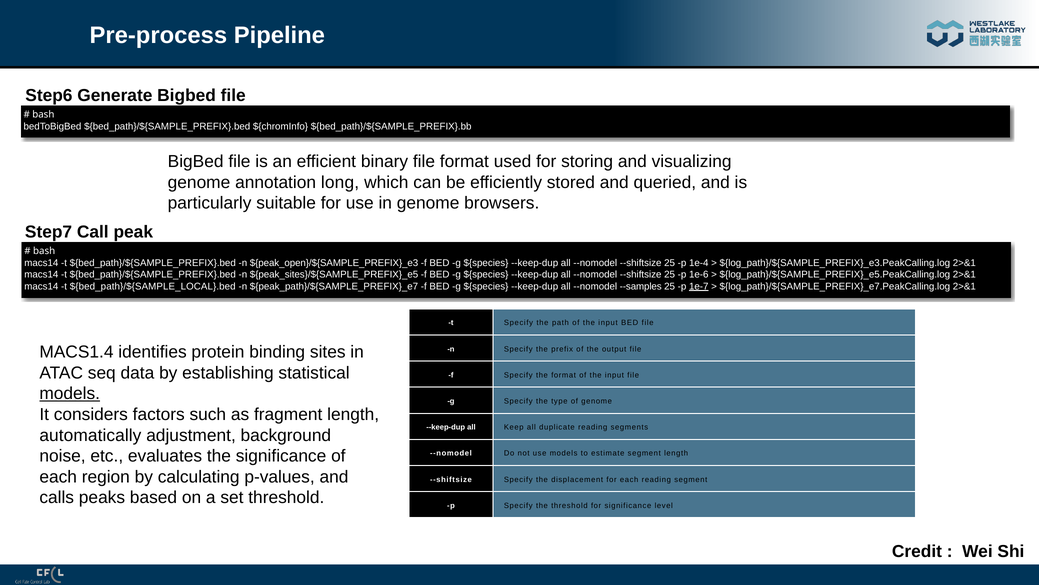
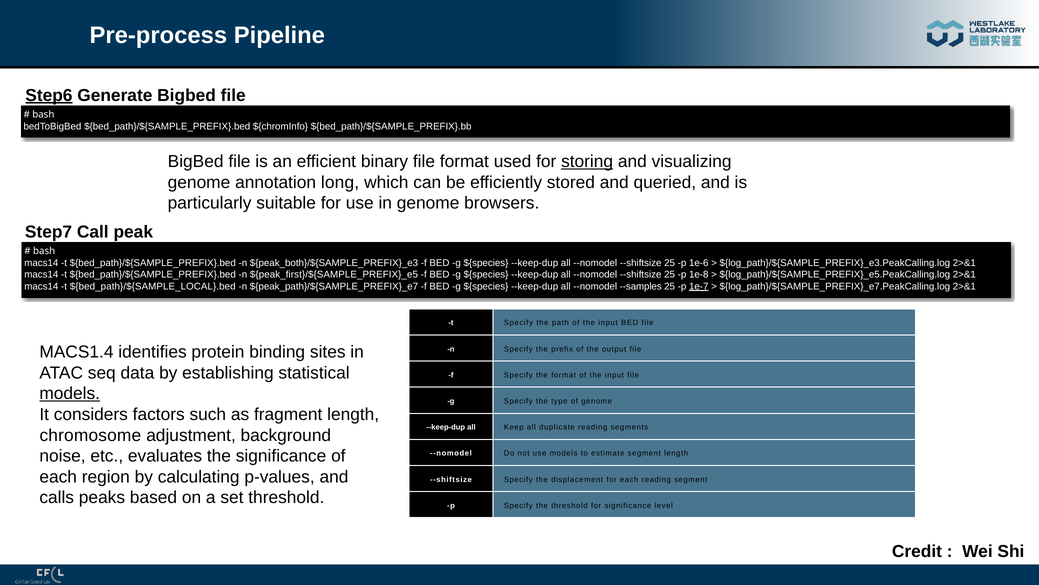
Step6 underline: none -> present (49, 95)
storing underline: none -> present (587, 161)
${peak_open}/${SAMPLE_PREFIX}_e3: ${peak_open}/${SAMPLE_PREFIX}_e3 -> ${peak_both}/${SAMPLE_PREFIX}_e3 (334, 263)
1e-4: 1e-4 -> 1e-6 (699, 263)
${peak_sites}/${SAMPLE_PREFIX}_e5: ${peak_sites}/${SAMPLE_PREFIX}_e5 -> ${peak_first}/${SAMPLE_PREFIX}_e5 (334, 274)
1e-6: 1e-6 -> 1e-8 (699, 274)
automatically: automatically -> chromosome (90, 435)
